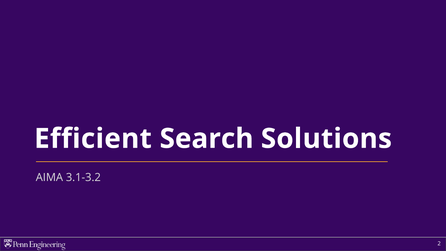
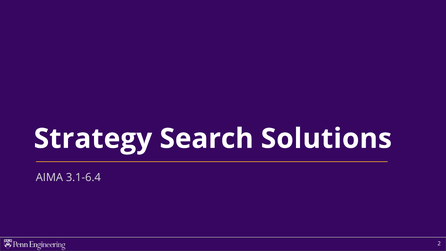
Efficient: Efficient -> Strategy (93, 139)
3.1-3.2: 3.1-3.2 -> 3.1-6.4 (83, 178)
